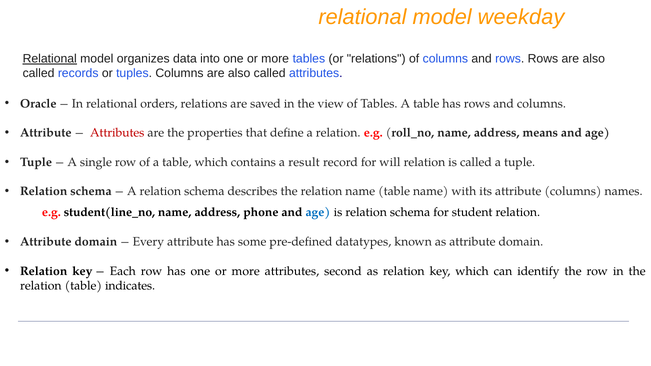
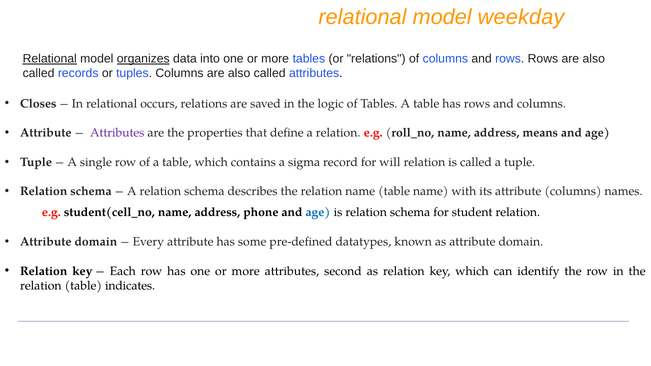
organizes underline: none -> present (143, 59)
Oracle: Oracle -> Closes (38, 104)
orders: orders -> occurs (159, 104)
view: view -> logic (331, 104)
Attributes colour: red -> purple (117, 133)
result: result -> sigma (304, 162)
student(line_no: student(line_no -> student(cell_no (109, 212)
